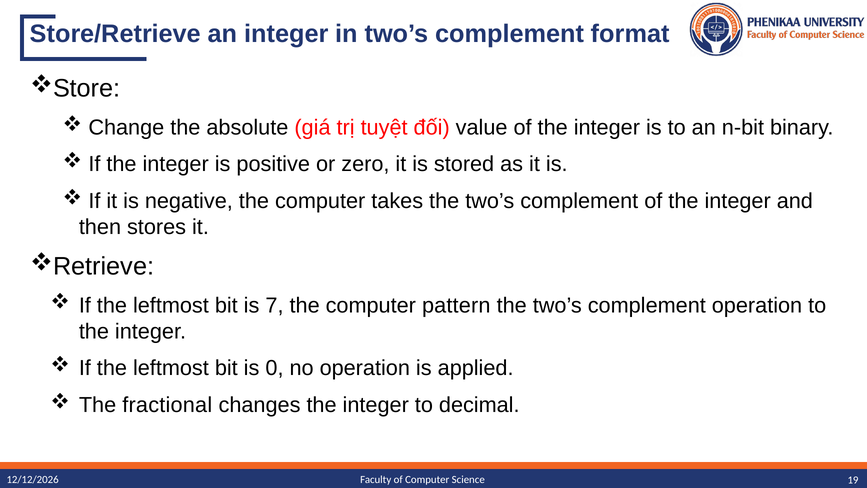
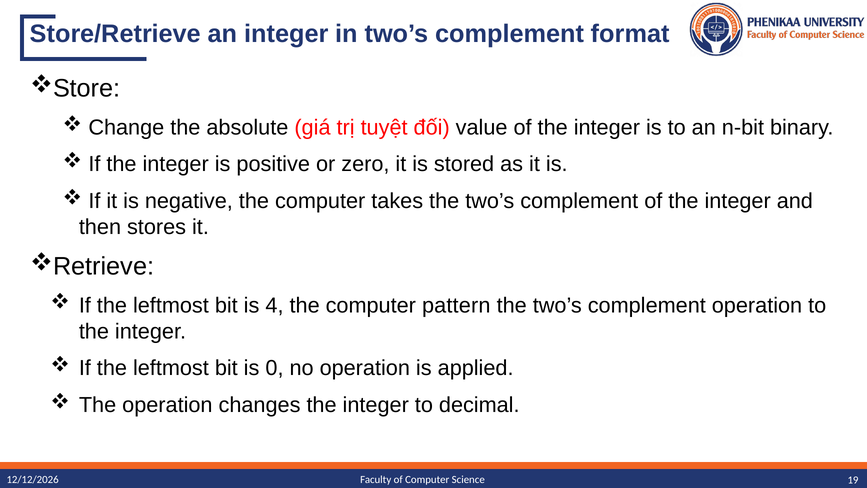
7: 7 -> 4 (274, 305)
The fractional: fractional -> operation (167, 405)
